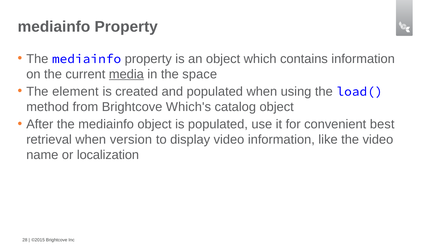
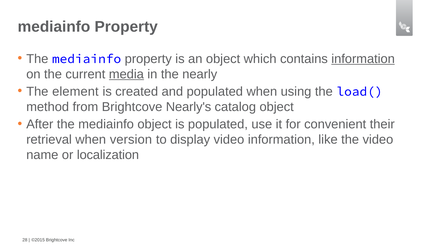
information underline: none -> present (363, 59)
space: space -> nearly (200, 74)
Which's: Which's -> Nearly's (189, 107)
best: best -> their (382, 124)
